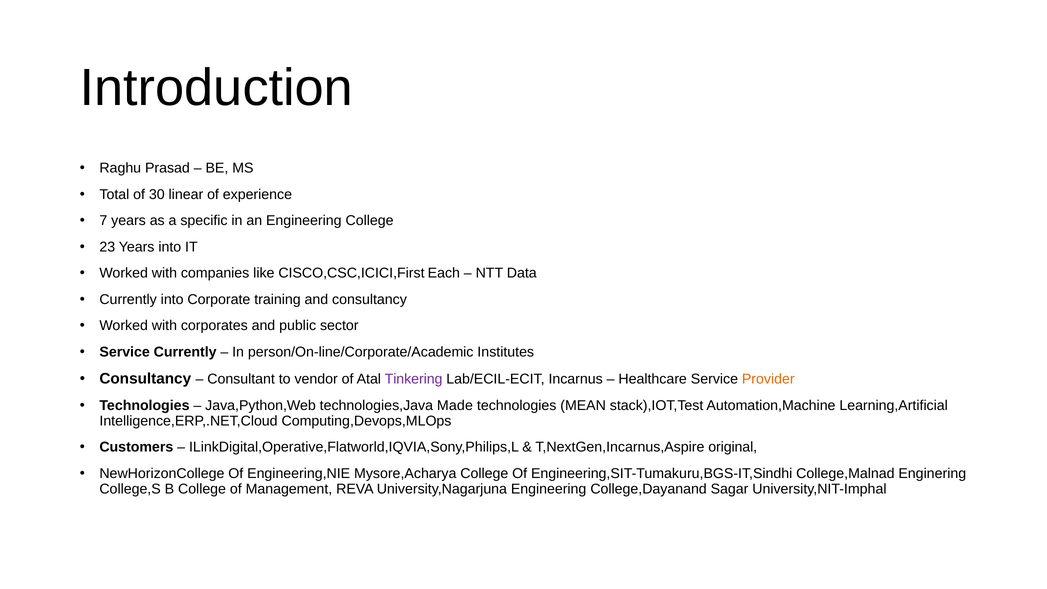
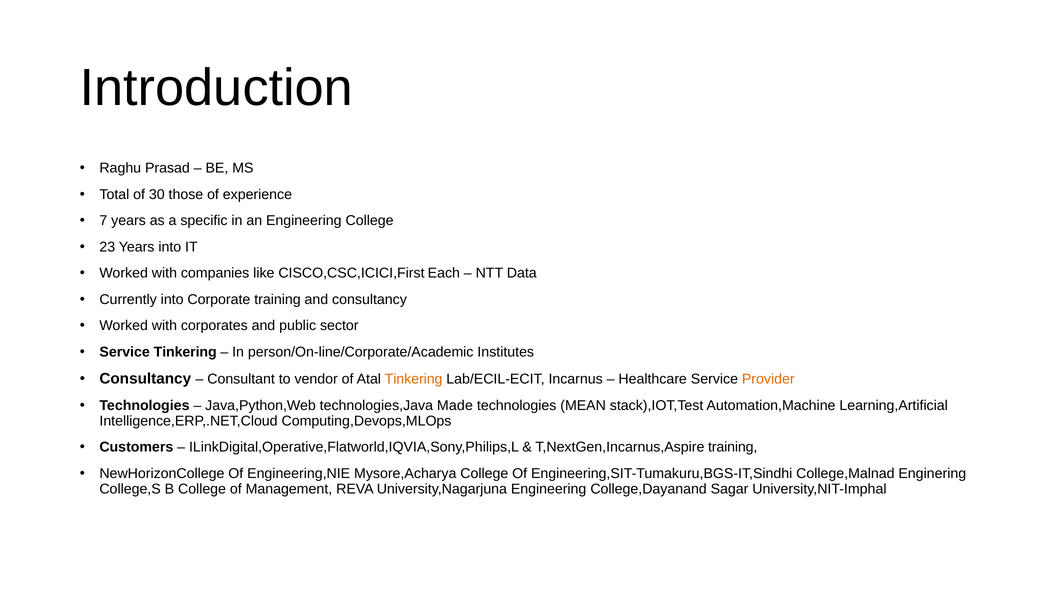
linear: linear -> those (186, 195)
Service Currently: Currently -> Tinkering (185, 352)
Tinkering colour: purple -> orange (414, 379)
T,NextGen,Incarnus,Aspire original: original -> training (733, 447)
